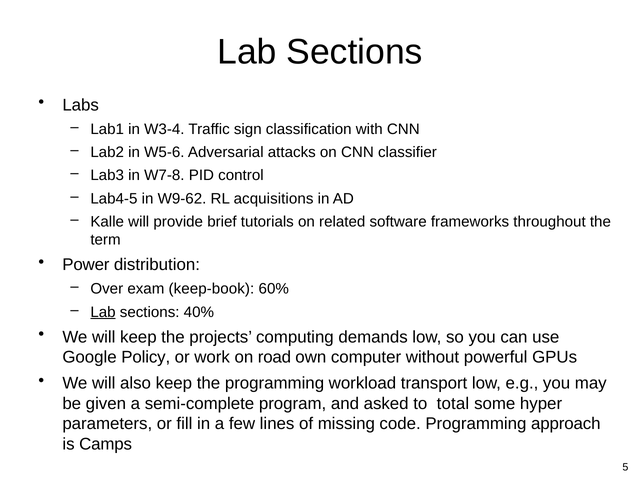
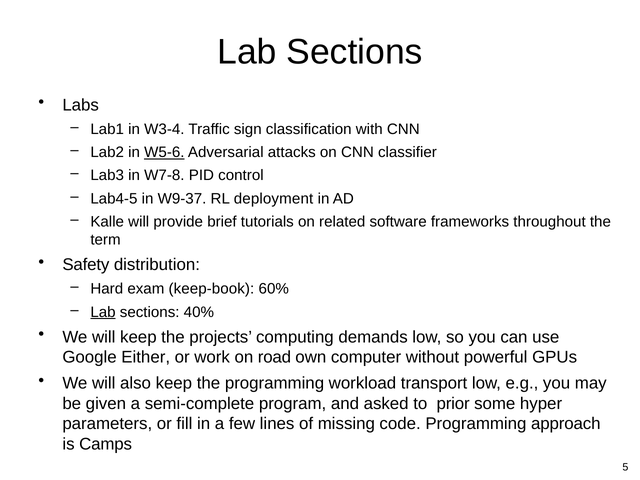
W5-6 underline: none -> present (164, 152)
W9-62: W9-62 -> W9-37 (182, 199)
acquisitions: acquisitions -> deployment (274, 199)
Power: Power -> Safety (86, 265)
Over: Over -> Hard (107, 289)
Policy: Policy -> Either (146, 357)
total: total -> prior (453, 404)
